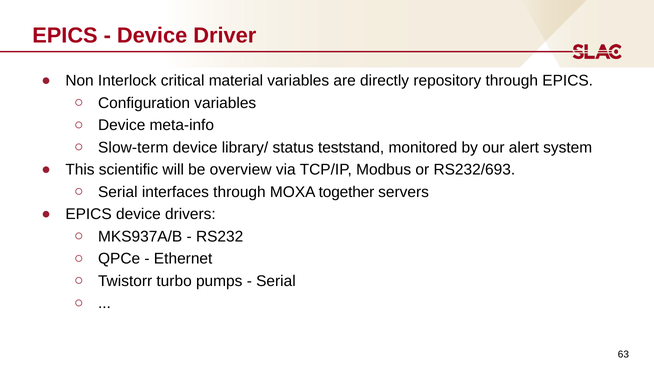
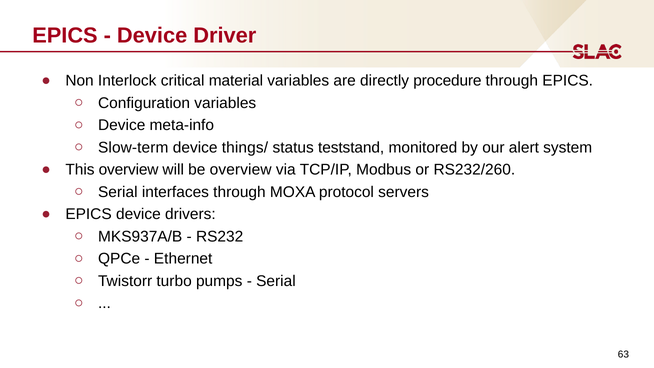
repository: repository -> procedure (447, 81)
library/: library/ -> things/ (245, 148)
This scientific: scientific -> overview (129, 170)
RS232/693: RS232/693 -> RS232/260 (474, 170)
together: together -> protocol (346, 192)
